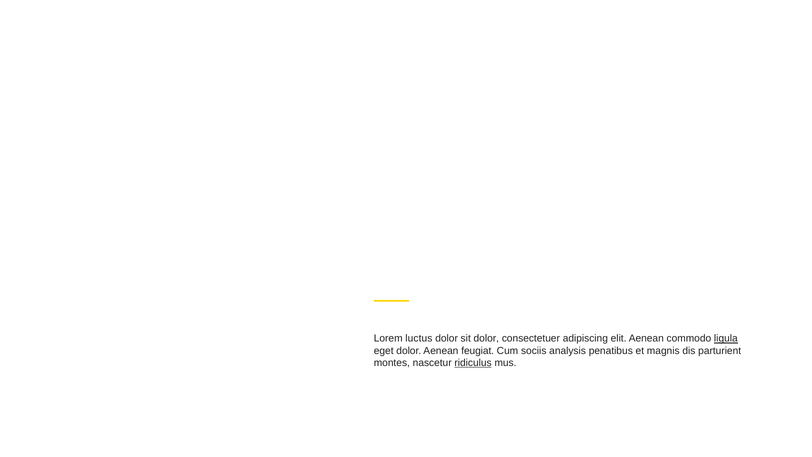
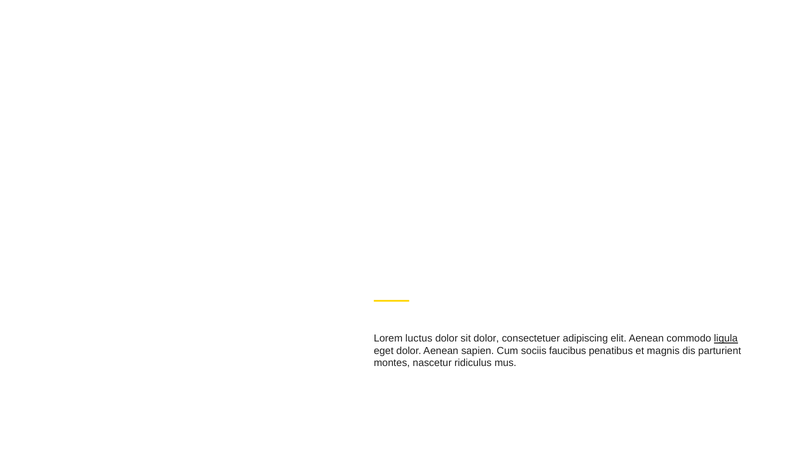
feugiat: feugiat -> sapien (478, 351)
analysis: analysis -> faucibus (568, 351)
ridiculus underline: present -> none (473, 363)
